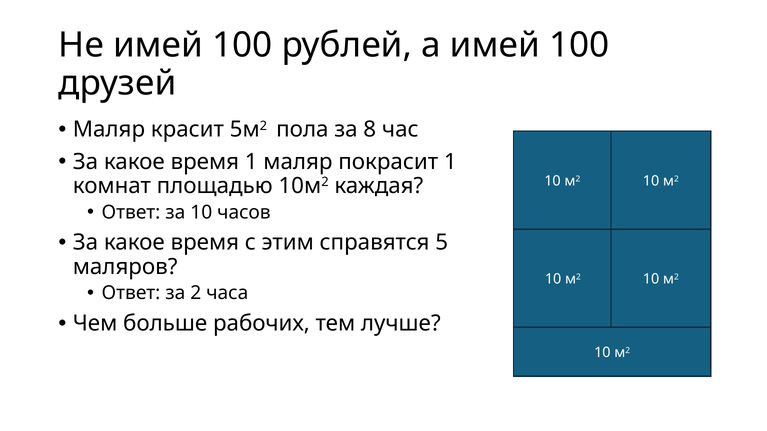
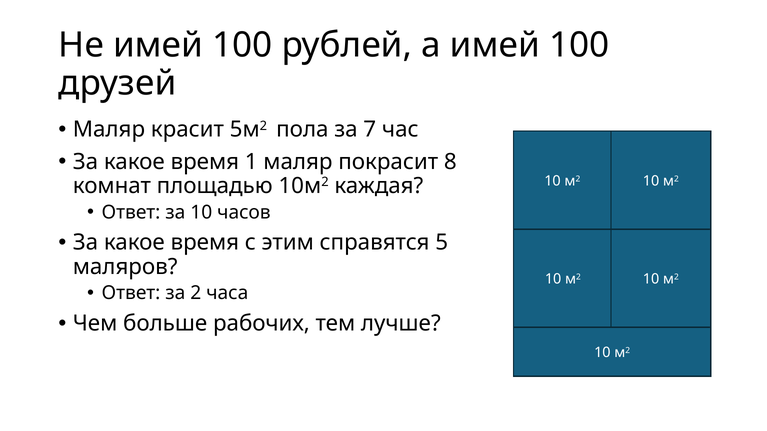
8: 8 -> 7 (370, 130)
покрасит 1: 1 -> 8 (450, 162)
